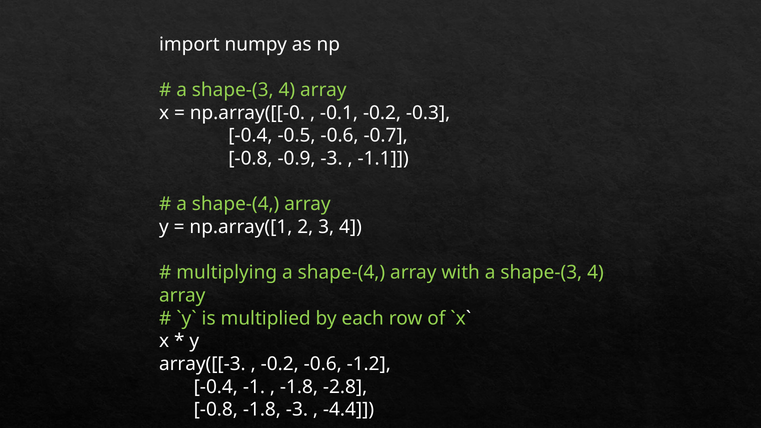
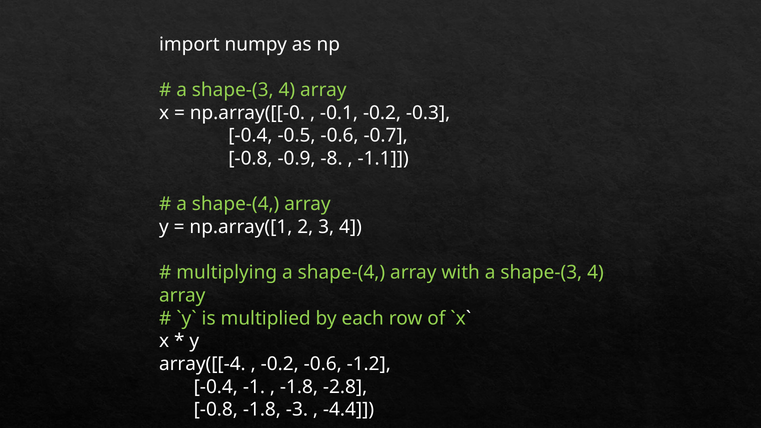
-0.9 -3: -3 -> -8 (332, 158)
array([[-3: array([[-3 -> array([[-4 (202, 364)
